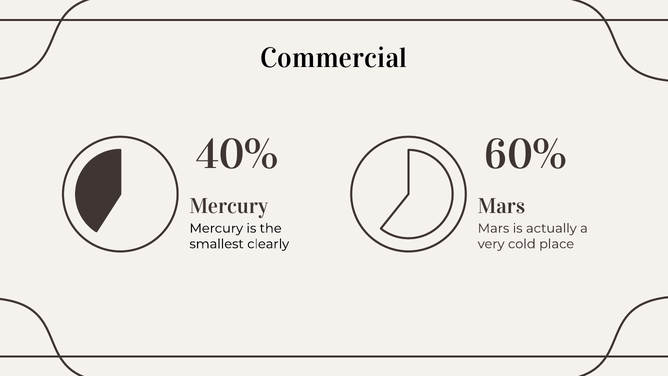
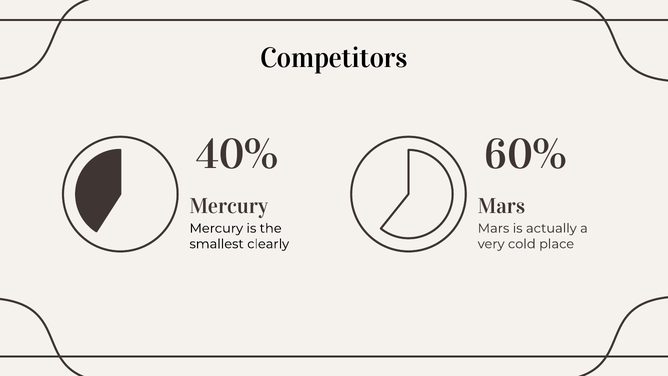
Commercial: Commercial -> Competitors (334, 58)
